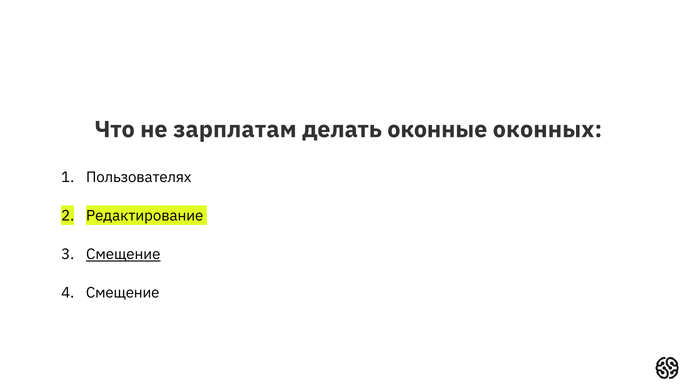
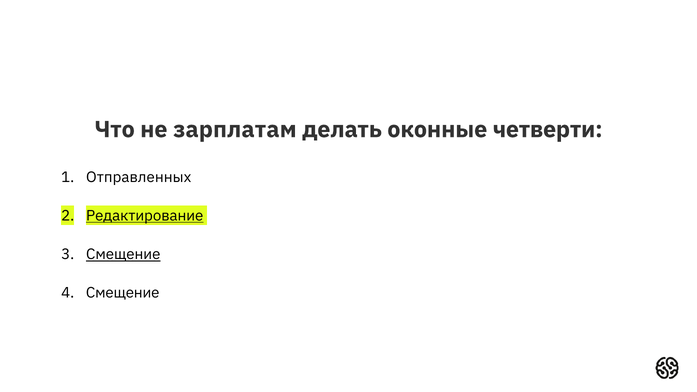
оконных: оконных -> четверти (548, 130)
Пользователях: Пользователях -> Отправленных (139, 177)
Редактирование underline: none -> present (145, 216)
